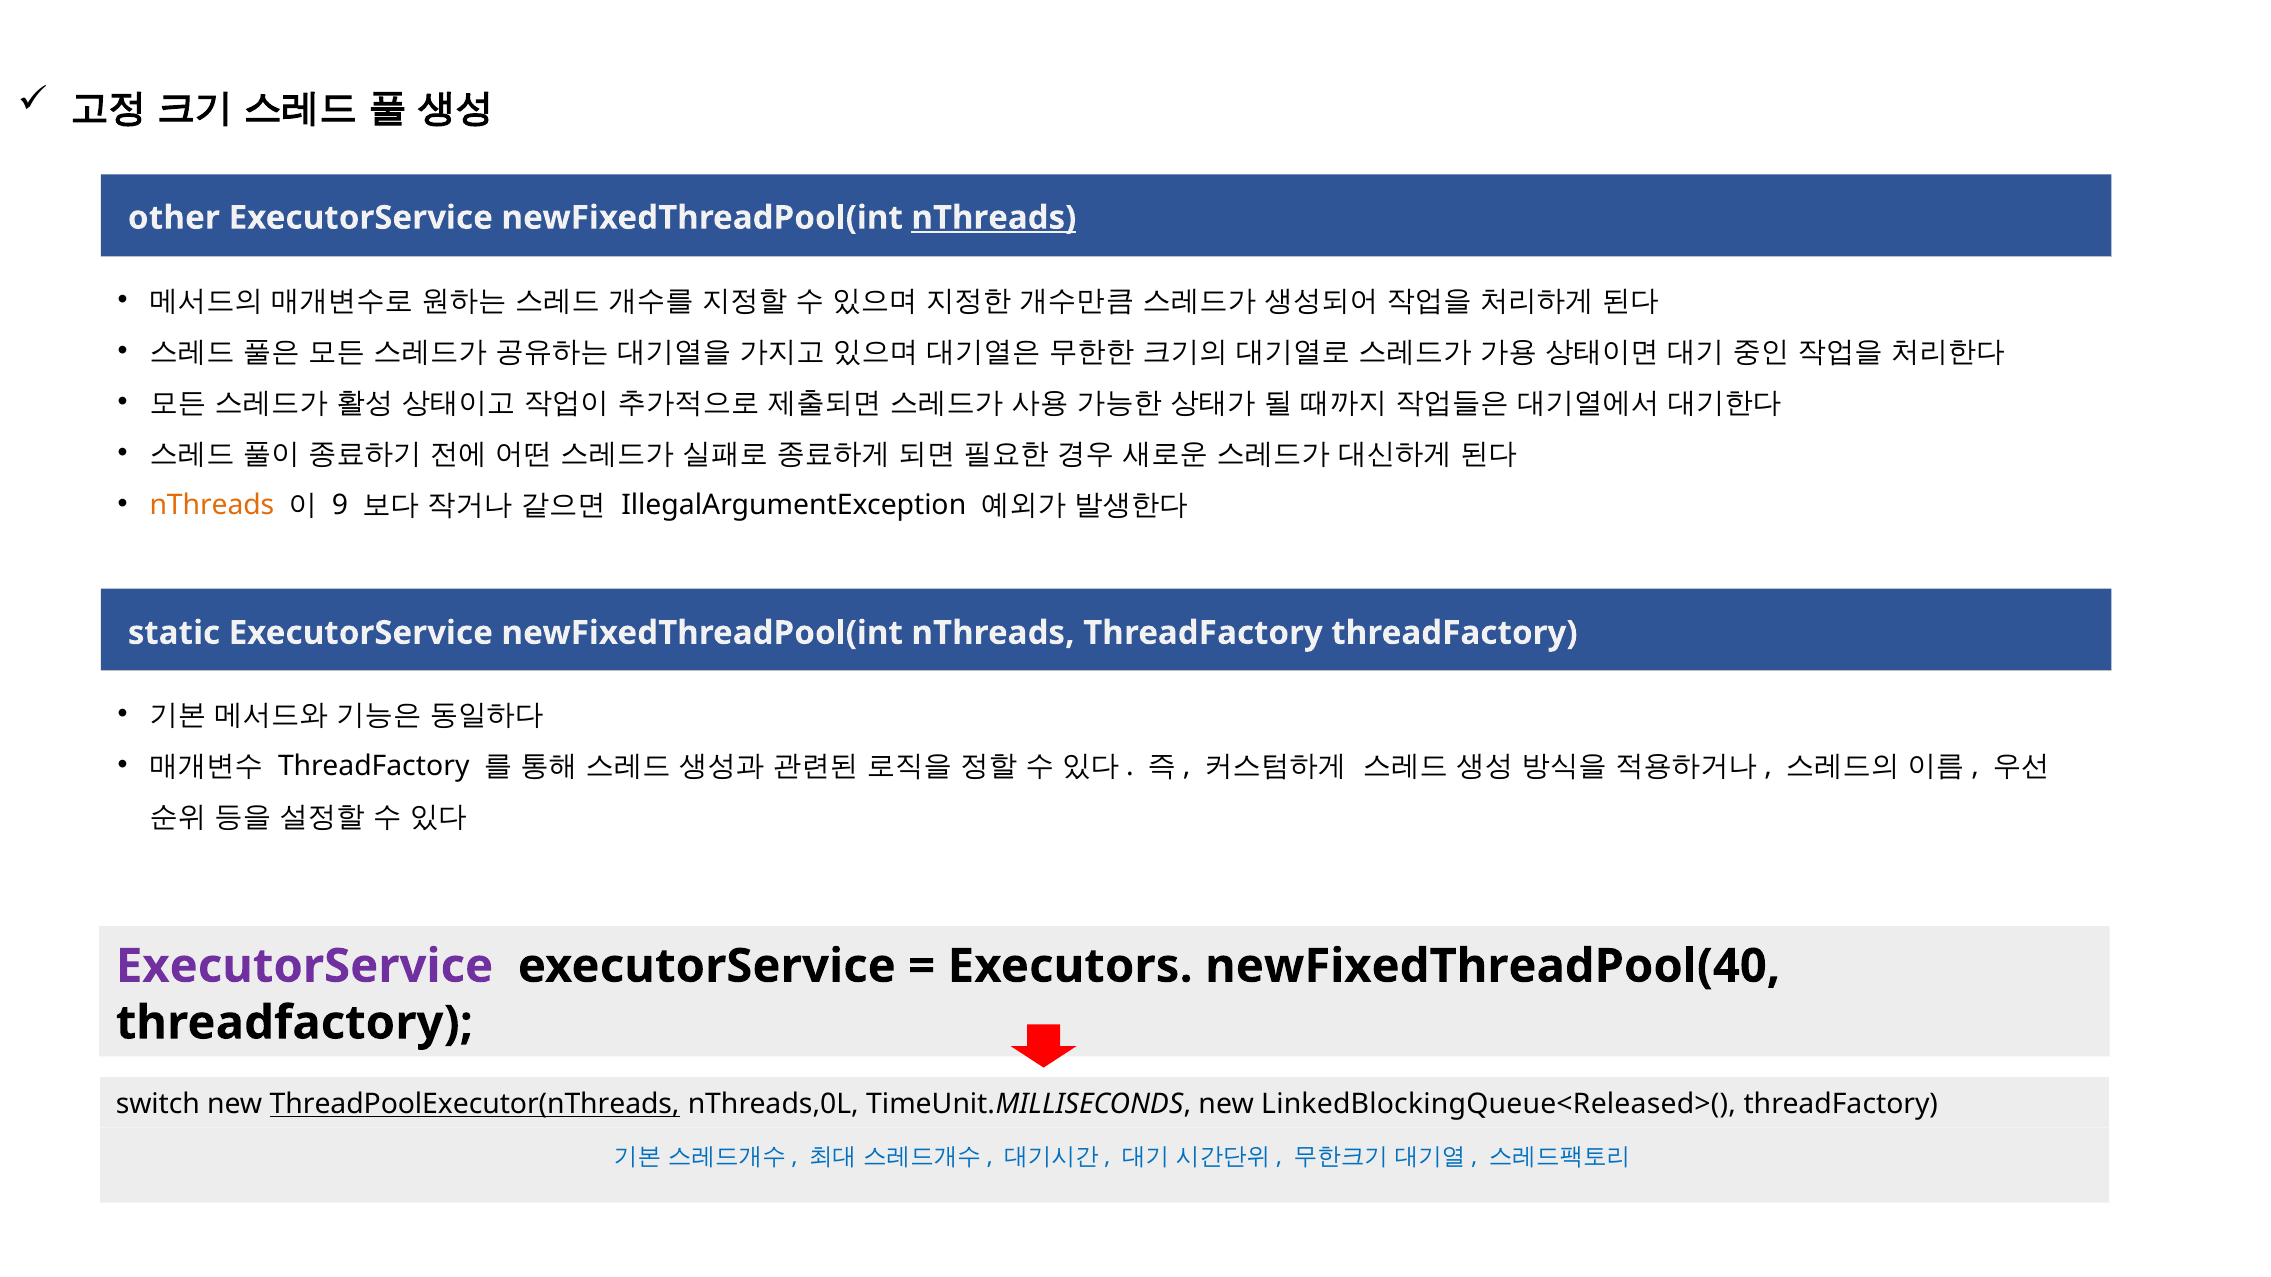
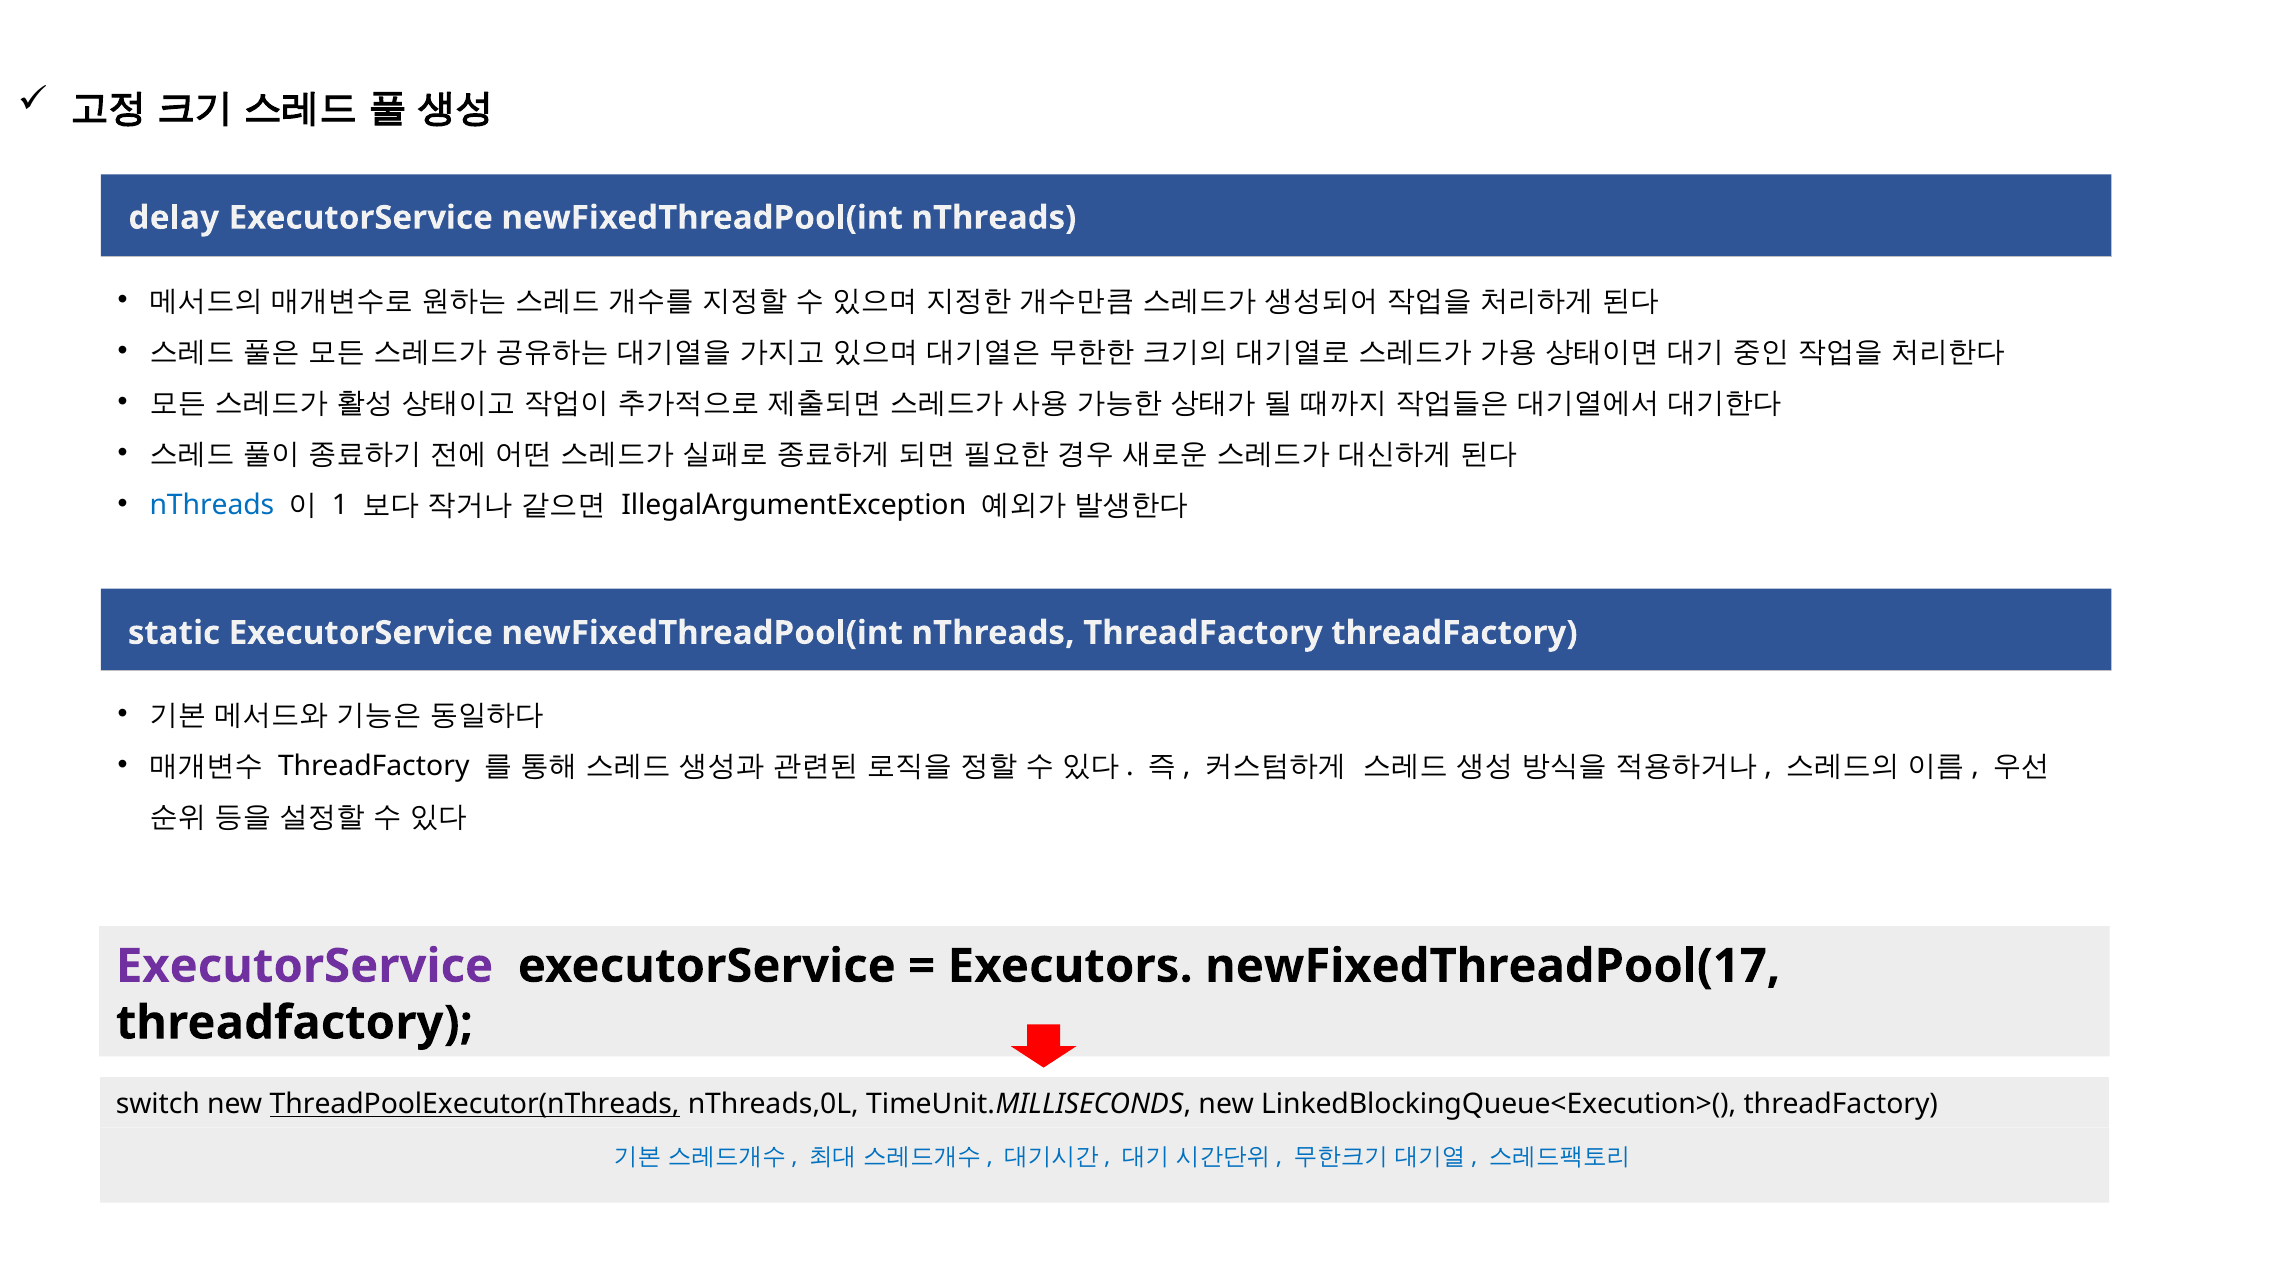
other: other -> delay (174, 218)
nThreads underline: present -> none (994, 218)
nThreads colour: orange -> blue (212, 505)
9: 9 -> 1 (340, 505)
newFixedThreadPool(40: newFixedThreadPool(40 -> newFixedThreadPool(17 (1493, 966)
LinkedBlockingQueue<Released>(: LinkedBlockingQueue<Released>( -> LinkedBlockingQueue<Execution>( (1499, 1105)
